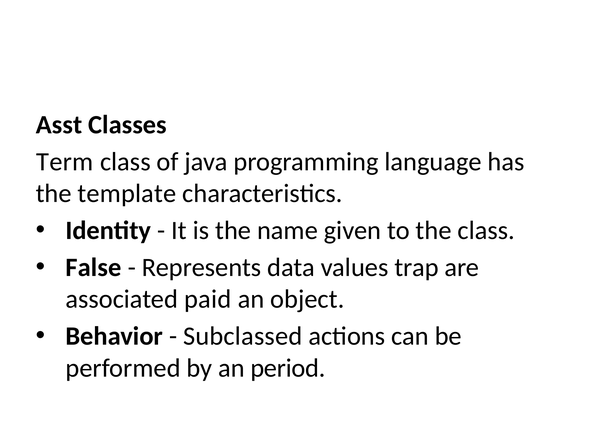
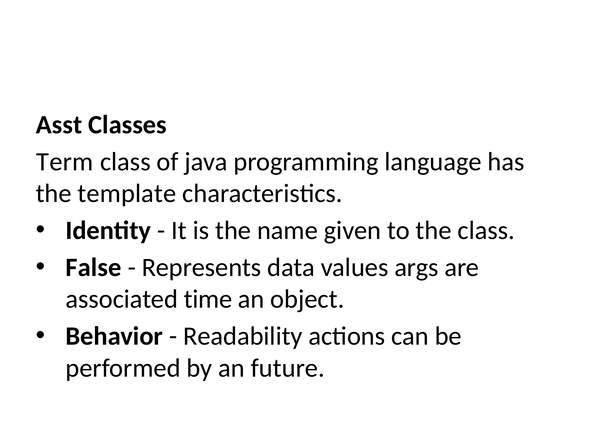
trap: trap -> args (417, 268)
paid: paid -> time (208, 299)
Subclassed: Subclassed -> Readability (243, 336)
period: period -> future (288, 368)
